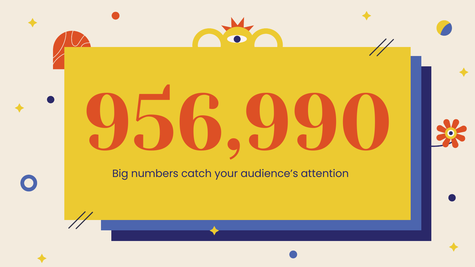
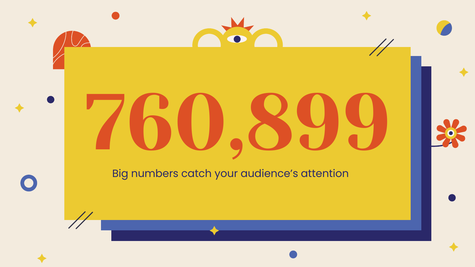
956,990: 956,990 -> 760,899 (238, 123)
